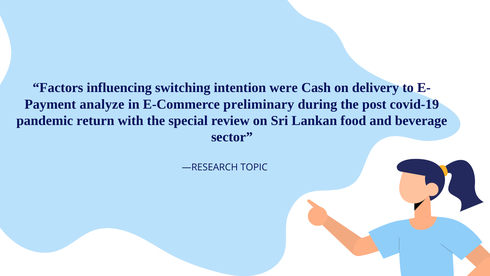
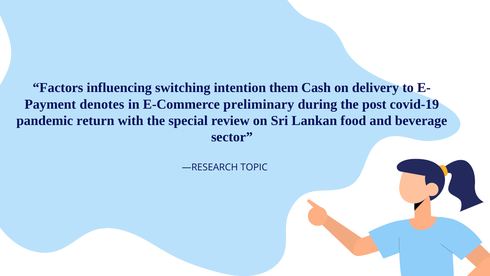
were: were -> them (284, 88)
analyze: analyze -> denotes (102, 104)
